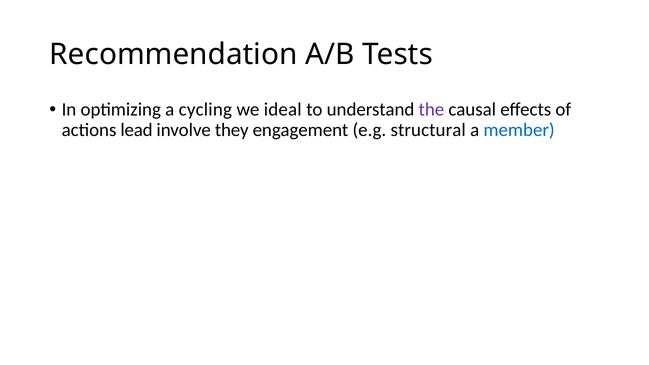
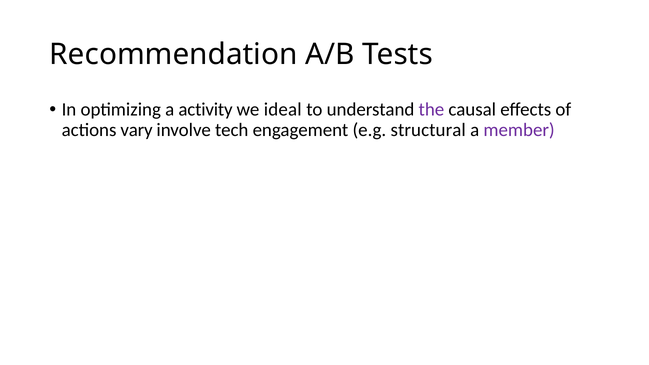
cycling: cycling -> activity (206, 110)
lead: lead -> vary (137, 130)
they: they -> tech (232, 130)
member colour: blue -> purple (519, 130)
